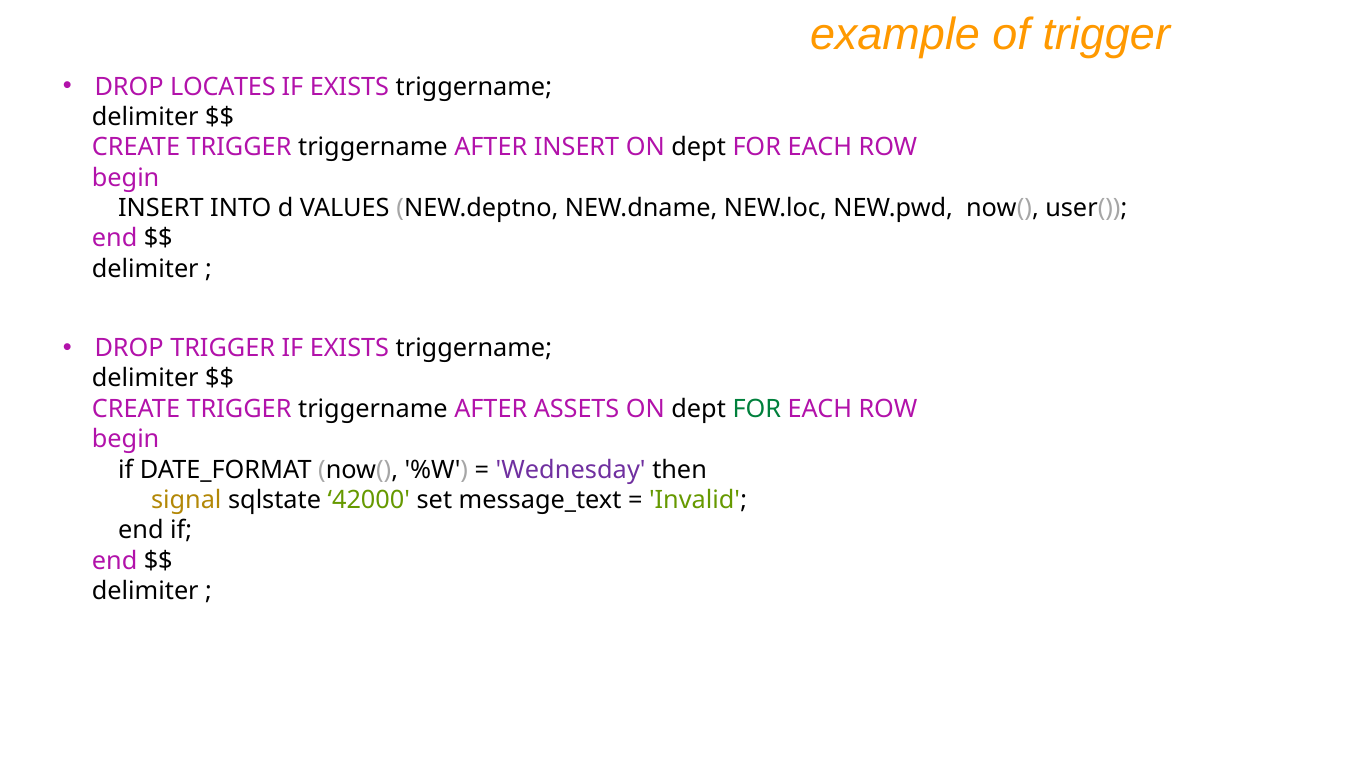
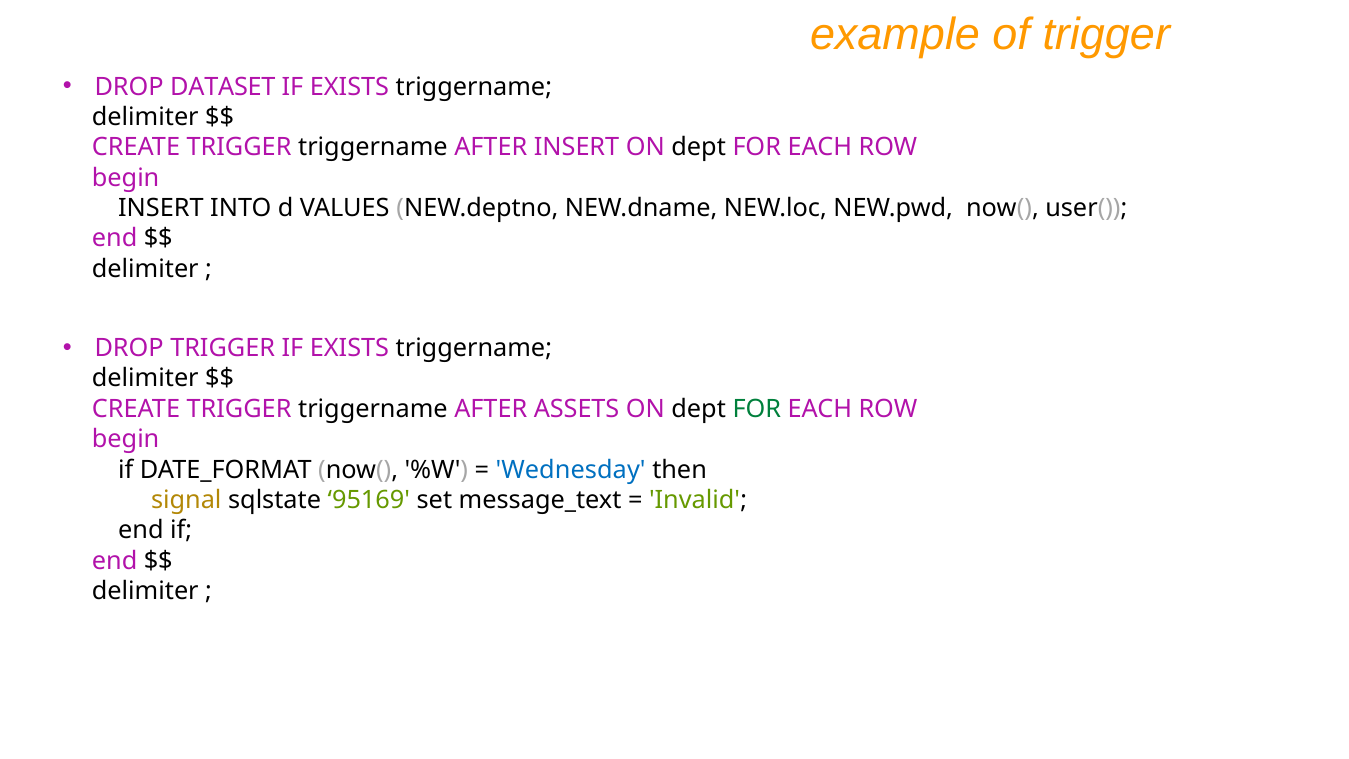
LOCATES: LOCATES -> DATASET (223, 87)
Wednesday colour: purple -> blue (571, 470)
42000: 42000 -> 95169 (369, 500)
